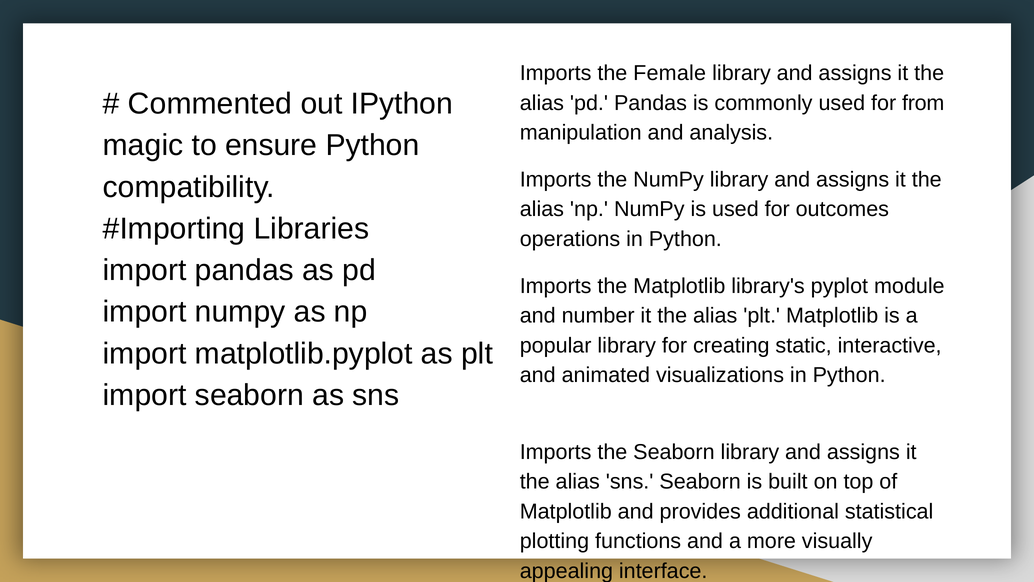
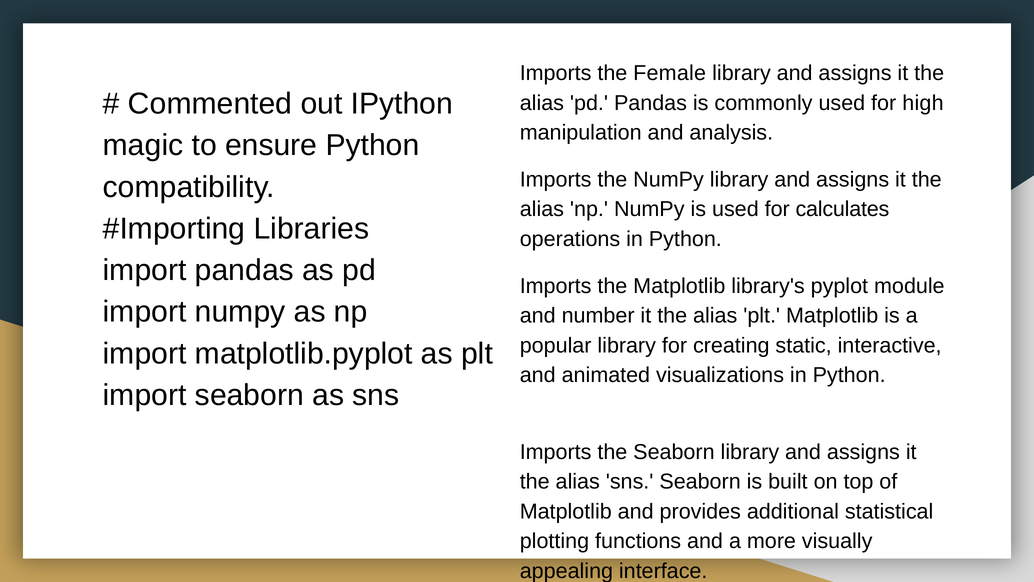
from: from -> high (923, 103)
outcomes: outcomes -> calculates (842, 209)
